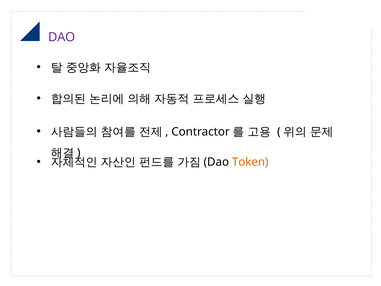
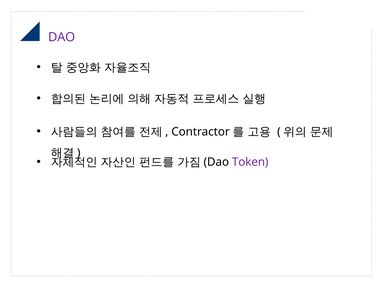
Token colour: orange -> purple (250, 162)
